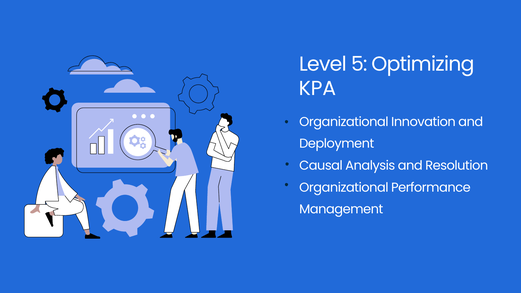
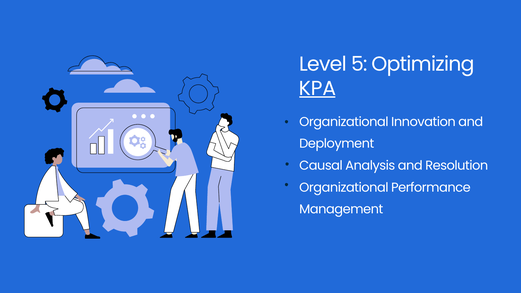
KPA underline: none -> present (317, 88)
